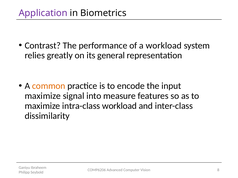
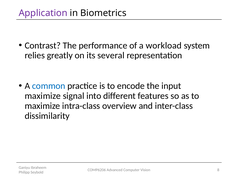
general: general -> several (111, 56)
common colour: orange -> blue (49, 86)
measure: measure -> different (120, 96)
intra-class workload: workload -> overview (119, 106)
